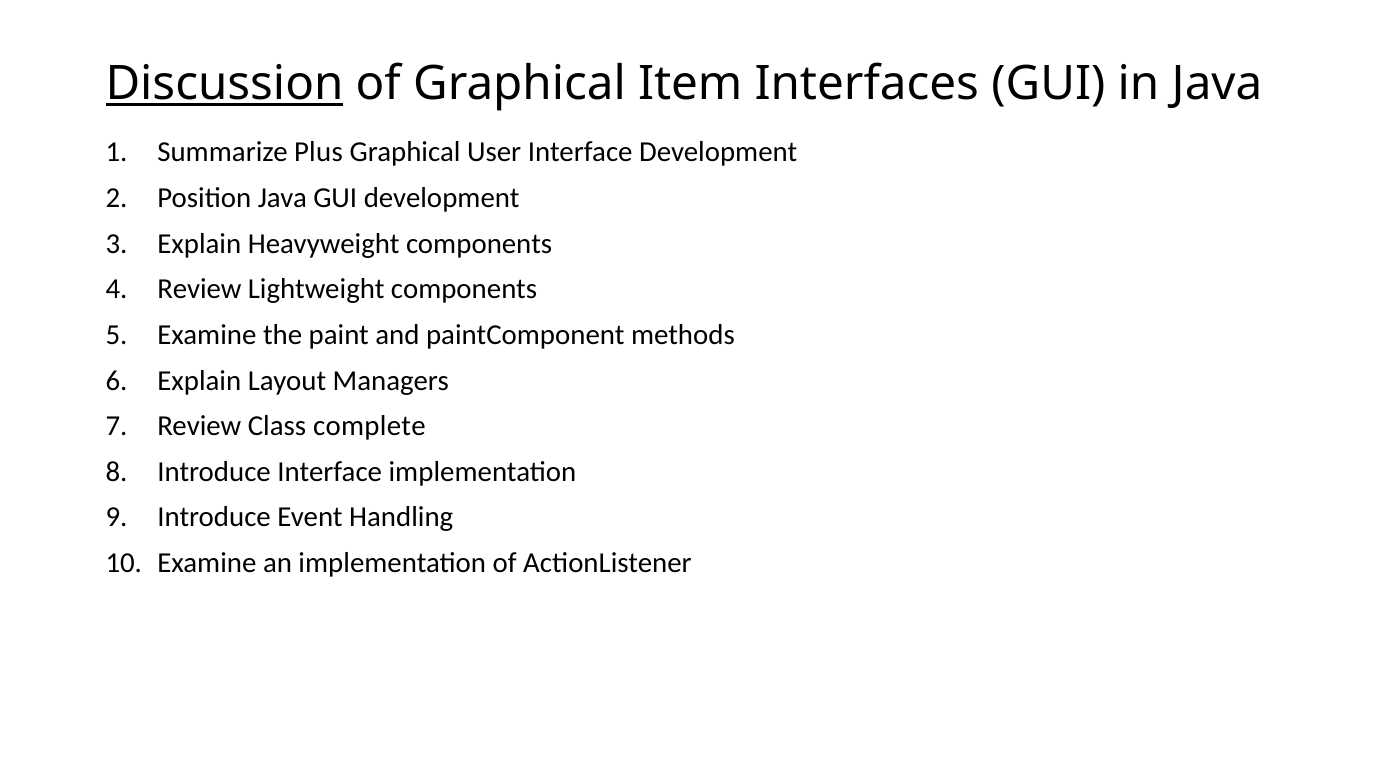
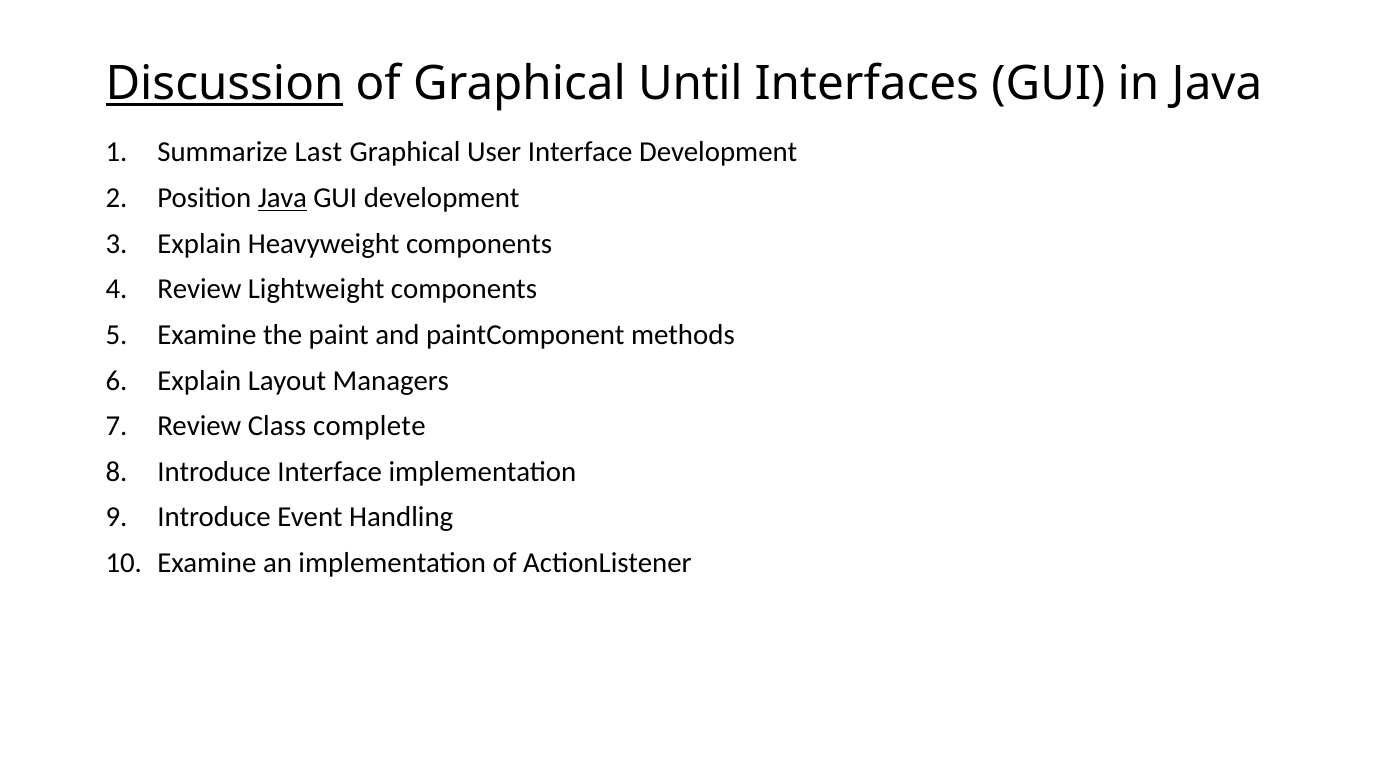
Item: Item -> Until (690, 84)
Plus: Plus -> Last (318, 152)
Java underline: none -> present (282, 198)
